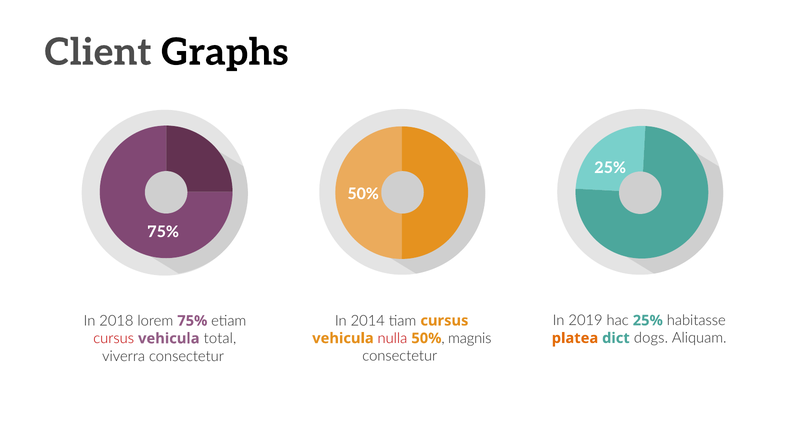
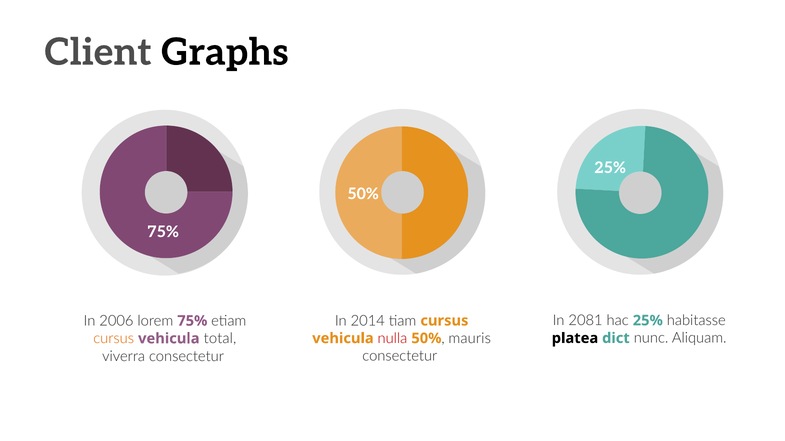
2019: 2019 -> 2081 (586, 321)
2018: 2018 -> 2006 (116, 321)
cursus colour: red -> orange (114, 339)
platea colour: orange -> black (575, 339)
dogs: dogs -> nunc (651, 339)
magnis: magnis -> mauris (470, 339)
